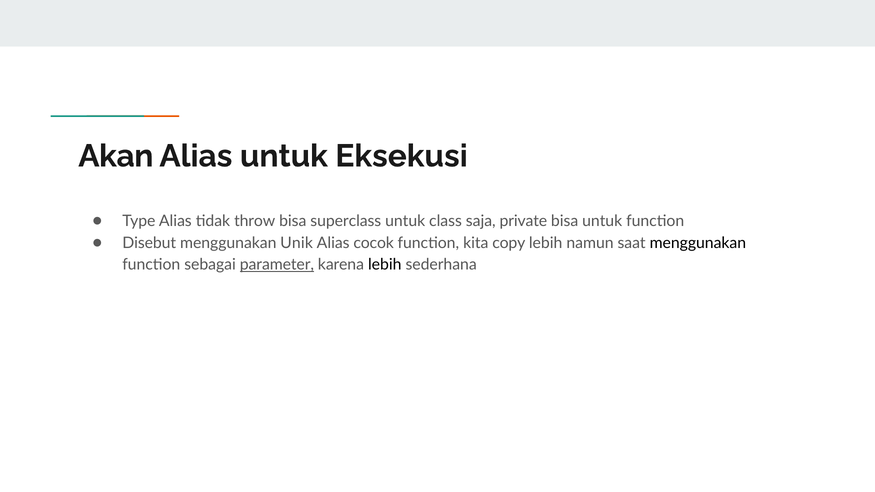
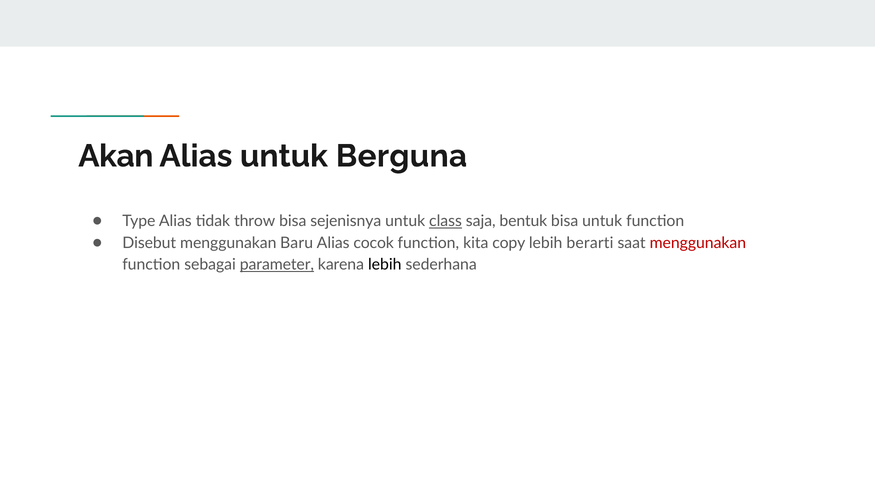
Eksekusi: Eksekusi -> Berguna (401, 156)
superclass: superclass -> sejenisnya (346, 221)
class underline: none -> present (446, 221)
private: private -> bentuk (523, 221)
Unik: Unik -> Baru (297, 243)
namun: namun -> berarti (590, 243)
menggunakan colour: black -> red (698, 243)
